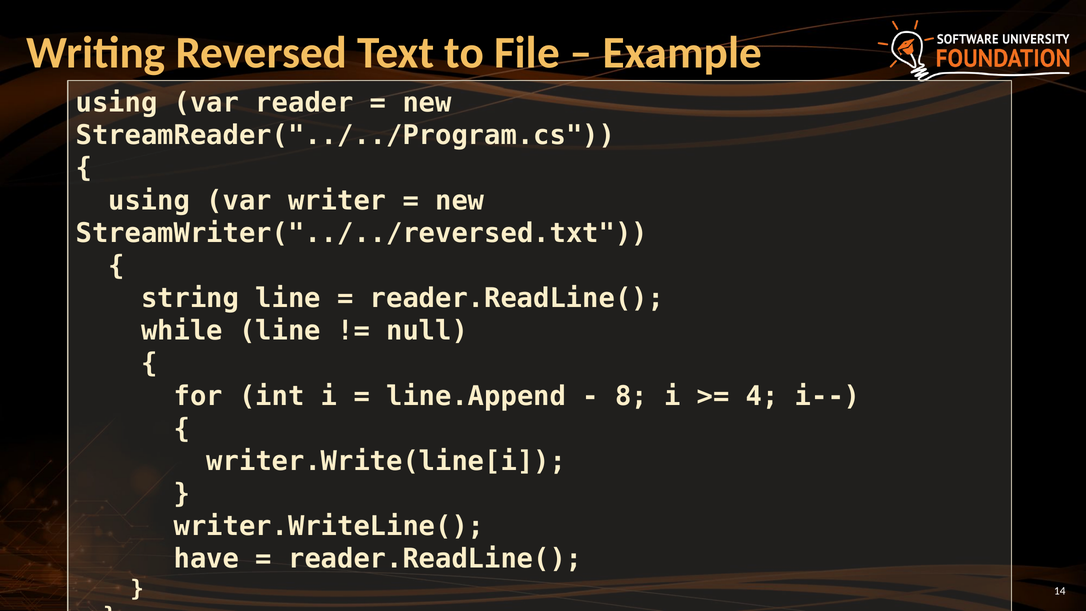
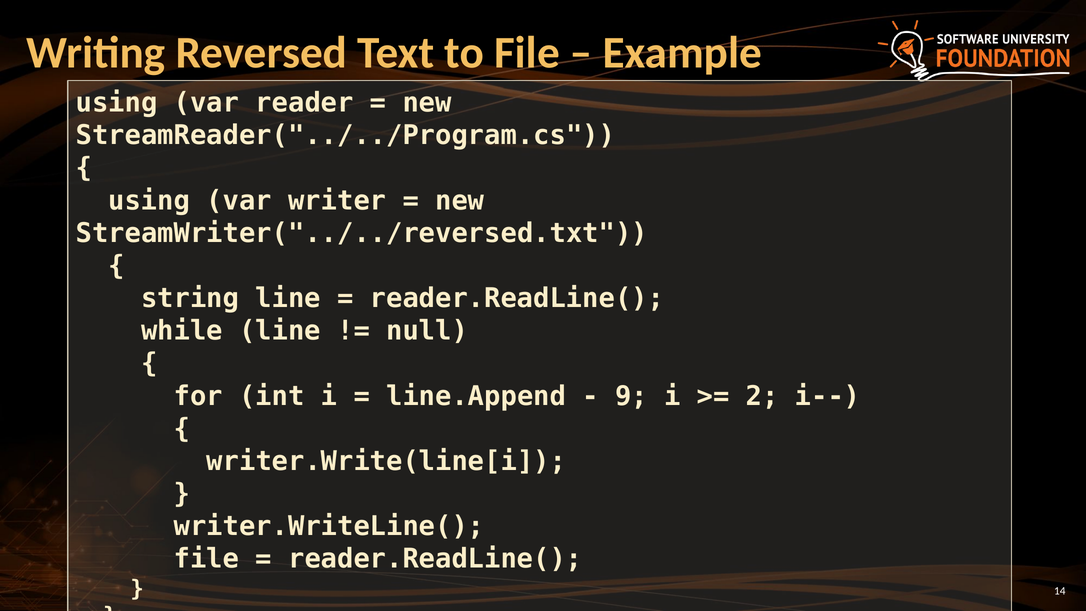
8: 8 -> 9 (631, 396)
4: 4 -> 2 (762, 396)
have: have -> file (206, 559)
